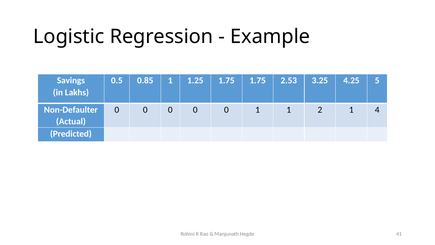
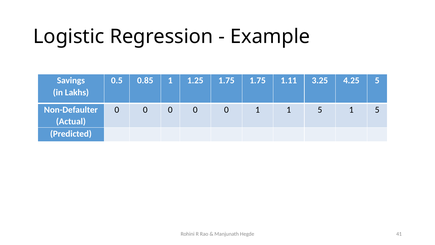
2.53: 2.53 -> 1.11 (289, 80)
1 1 2: 2 -> 5 (320, 110)
4: 4 -> 5 (377, 110)
